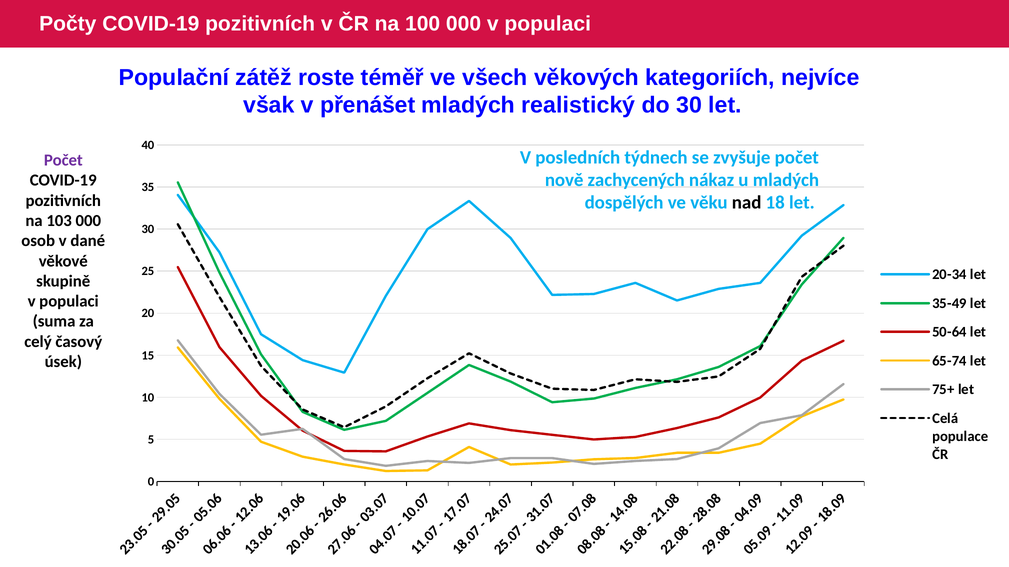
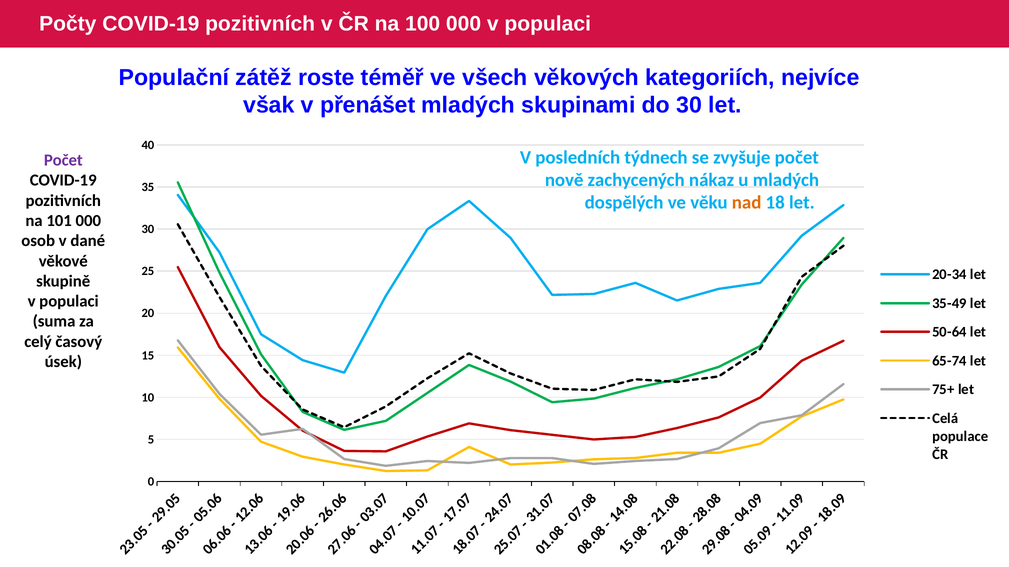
realistický: realistický -> skupinami (578, 105)
nad colour: black -> orange (747, 203)
103: 103 -> 101 (59, 221)
